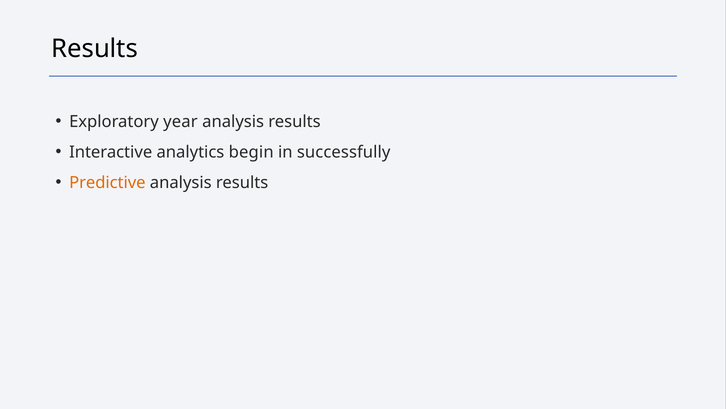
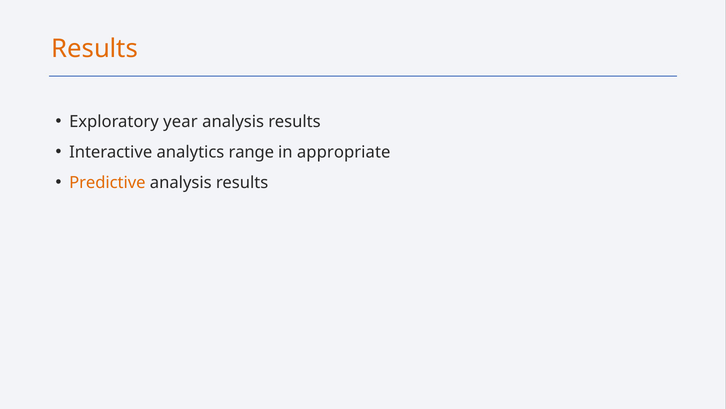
Results colour: black -> orange (95, 48)
begin: begin -> range (251, 152)
successfully: successfully -> appropriate (344, 152)
